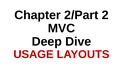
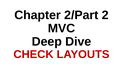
USAGE: USAGE -> CHECK (34, 54)
